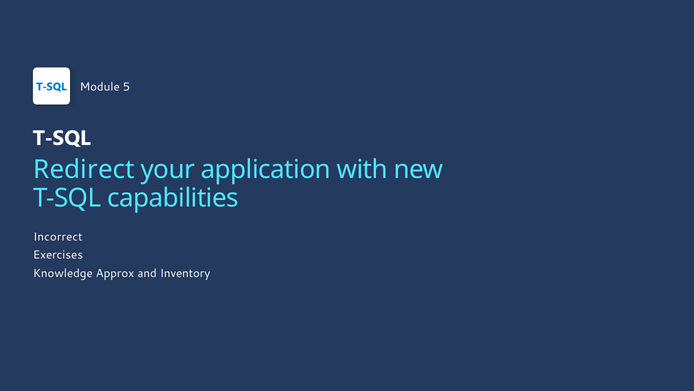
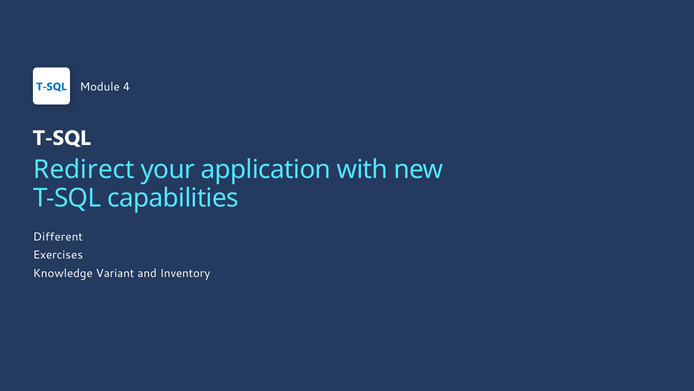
5: 5 -> 4 (127, 87)
Incorrect: Incorrect -> Different (58, 236)
Approx: Approx -> Variant (115, 273)
